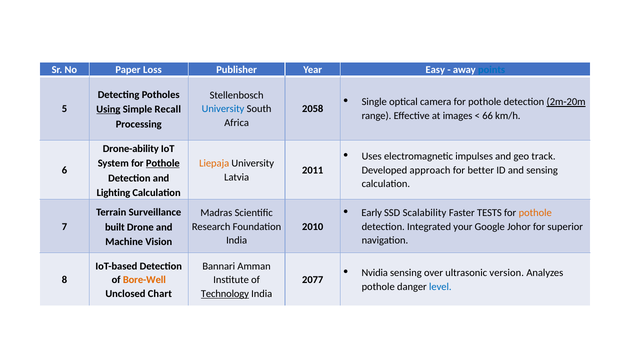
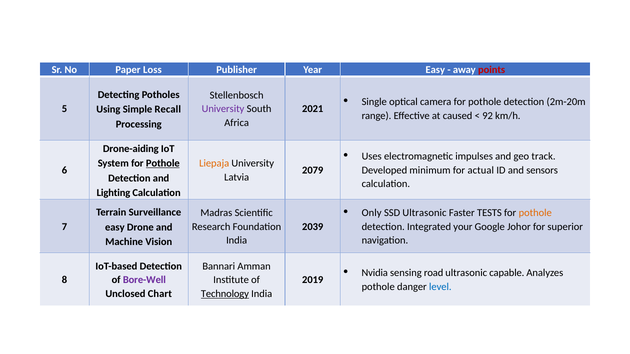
points colour: blue -> red (492, 70)
2m-20m underline: present -> none (566, 102)
University colour: blue -> purple (223, 109)
2058: 2058 -> 2021 (313, 109)
Using underline: present -> none (108, 109)
images: images -> caused (458, 116)
66: 66 -> 92 (488, 116)
Drone-ability: Drone-ability -> Drone-aiding (131, 149)
2011: 2011 -> 2079 (313, 170)
approach: approach -> minimum (430, 170)
better: better -> actual (481, 170)
and sensing: sensing -> sensors (542, 170)
Early: Early -> Only (372, 213)
SSD Scalability: Scalability -> Ultrasonic (424, 213)
2010: 2010 -> 2039 (313, 227)
built: built -> easy (115, 227)
over: over -> road (434, 273)
version: version -> capable (507, 273)
Bore-Well colour: orange -> purple (144, 280)
2077: 2077 -> 2019 (313, 280)
